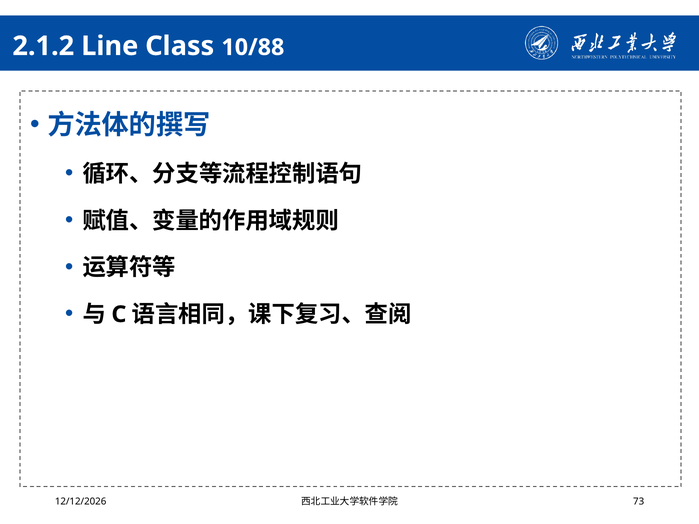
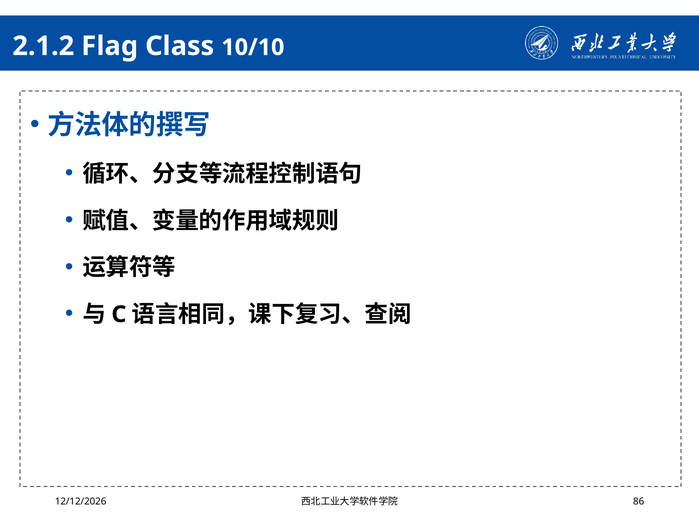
Line: Line -> Flag (110, 46)
10/88: 10/88 -> 10/10 (253, 47)
73: 73 -> 86 (639, 502)
